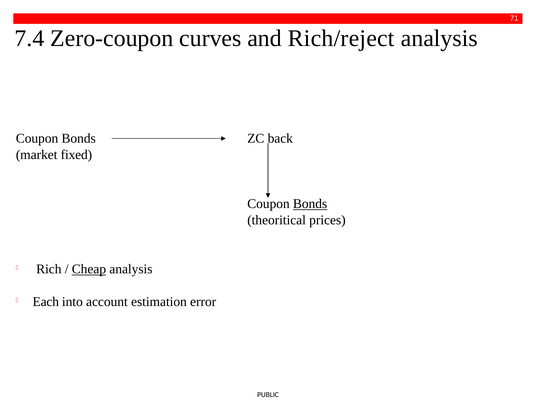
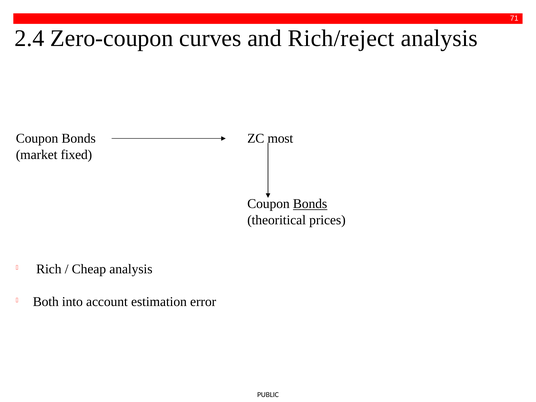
7.4: 7.4 -> 2.4 (29, 38)
back: back -> most (280, 138)
Cheap underline: present -> none (89, 269)
Each: Each -> Both (46, 302)
